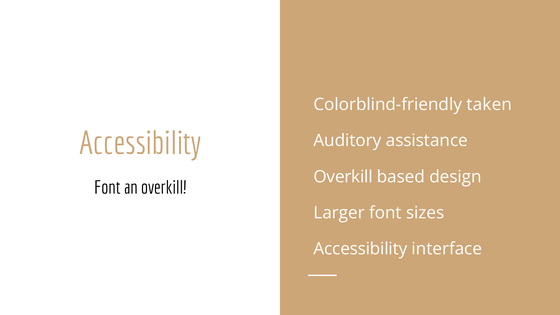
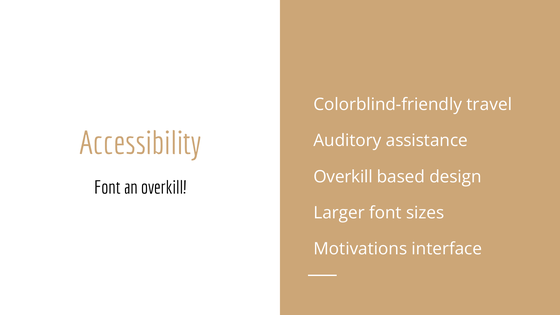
taken: taken -> travel (489, 105)
Accessibility: Accessibility -> Motivations (360, 249)
